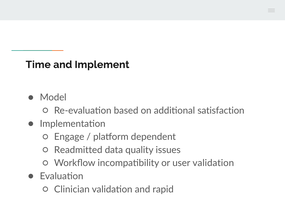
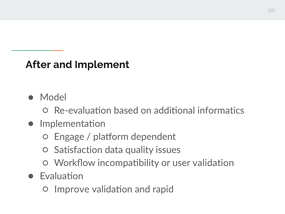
Time: Time -> After (38, 65)
satisfaction: satisfaction -> informatics (221, 110)
Readmitted: Readmitted -> Satisfaction (78, 150)
Clinician: Clinician -> Improve (72, 189)
